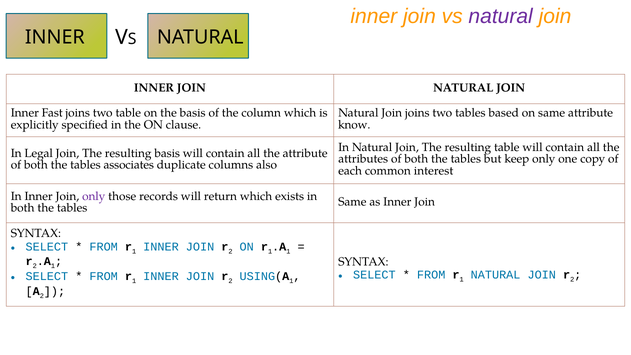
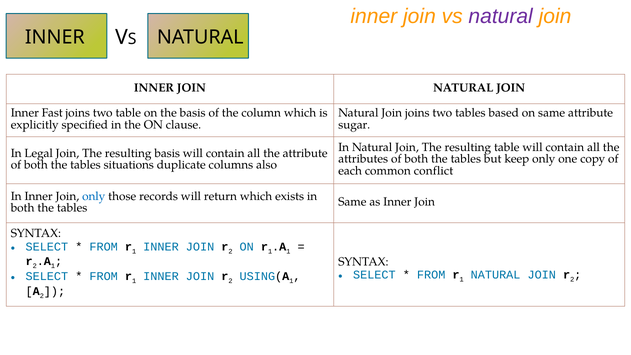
know: know -> sugar (354, 125)
associates: associates -> situations (129, 165)
interest: interest -> conflict (434, 171)
only colour: purple -> blue (94, 196)
